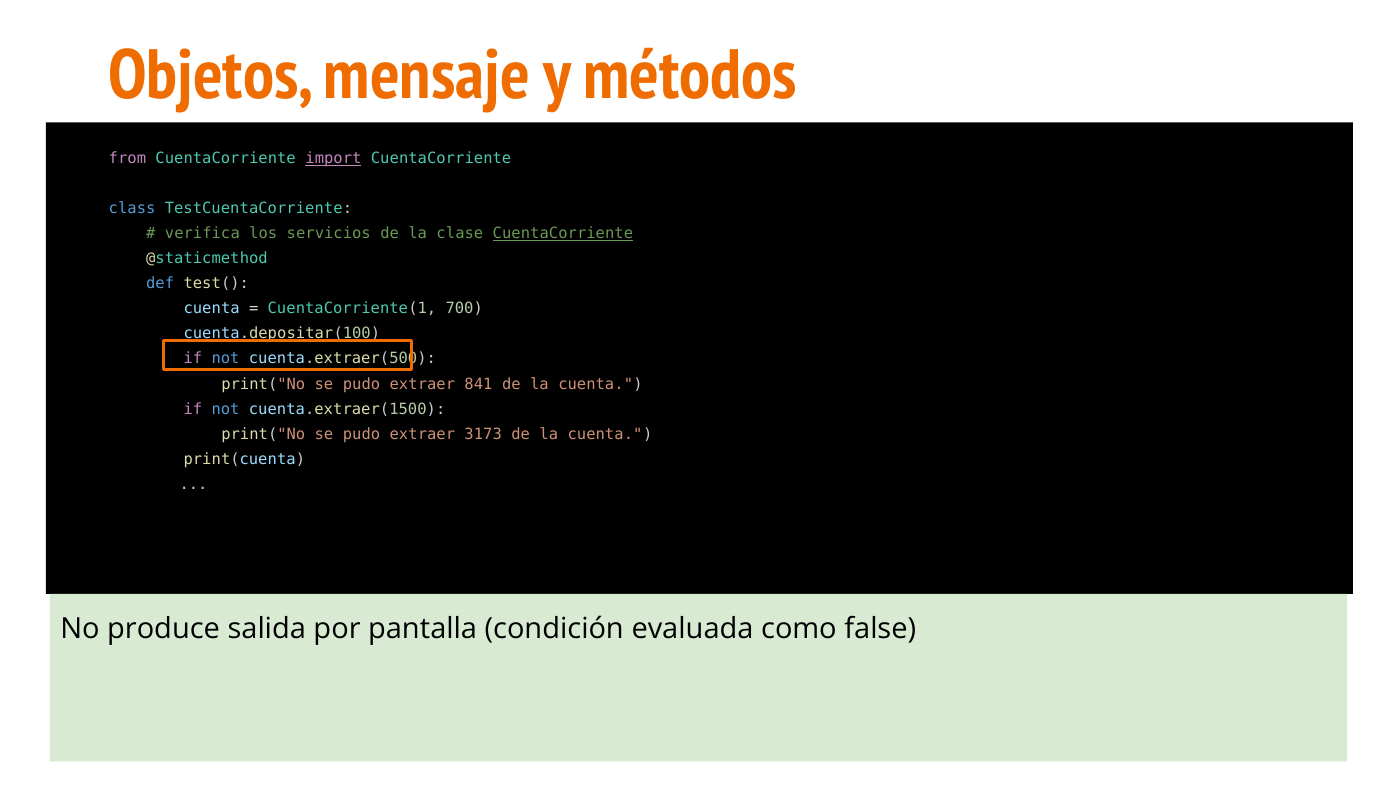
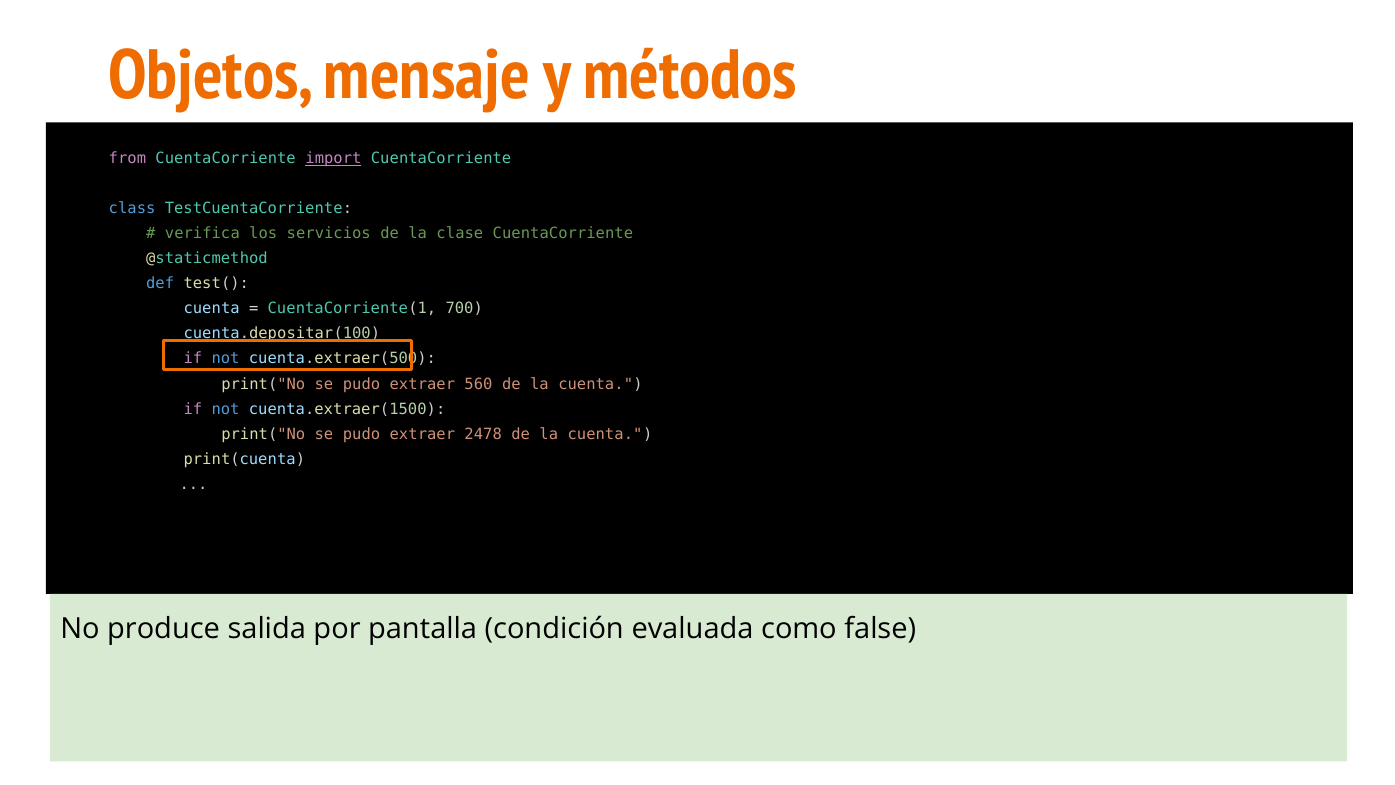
CuentaCorriente underline: present -> none (563, 234)
841: 841 -> 560 (479, 384)
3173: 3173 -> 2478 (483, 434)
